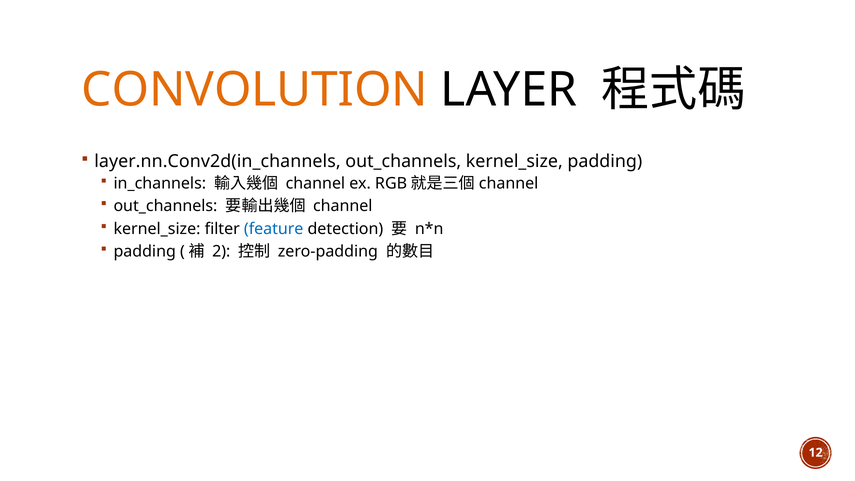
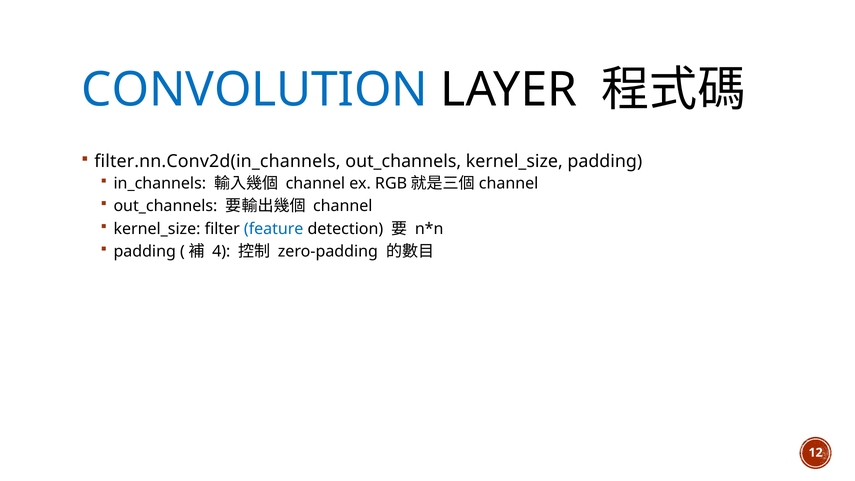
CONVOLUTION colour: orange -> blue (255, 90)
layer.nn.Conv2d(in_channels: layer.nn.Conv2d(in_channels -> filter.nn.Conv2d(in_channels (217, 161)
2: 2 -> 4 (221, 251)
